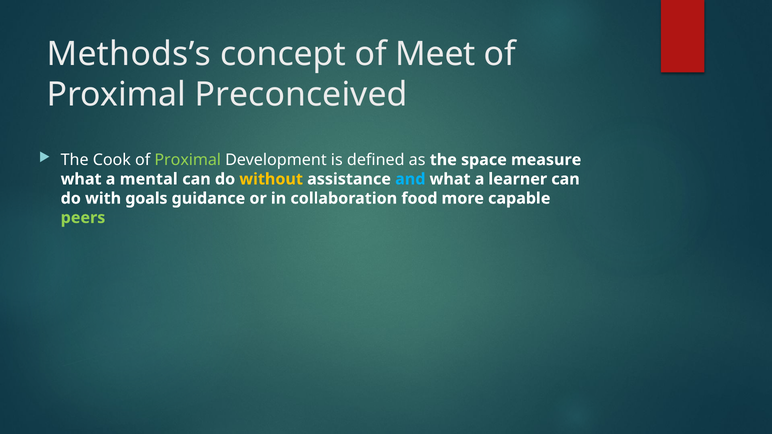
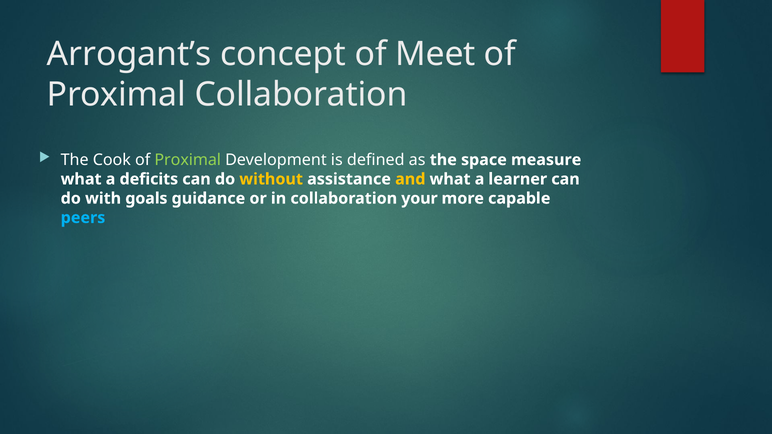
Methods’s: Methods’s -> Arrogant’s (129, 54)
Proximal Preconceived: Preconceived -> Collaboration (301, 95)
mental: mental -> deficits (149, 179)
and colour: light blue -> yellow (410, 179)
food: food -> your (419, 199)
peers colour: light green -> light blue (83, 218)
